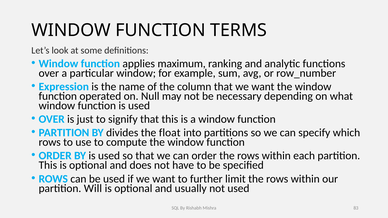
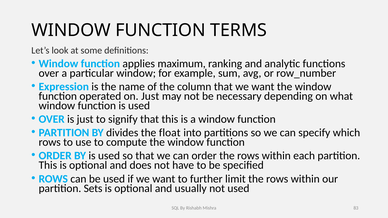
on Null: Null -> Just (150, 96)
Will: Will -> Sets (93, 188)
